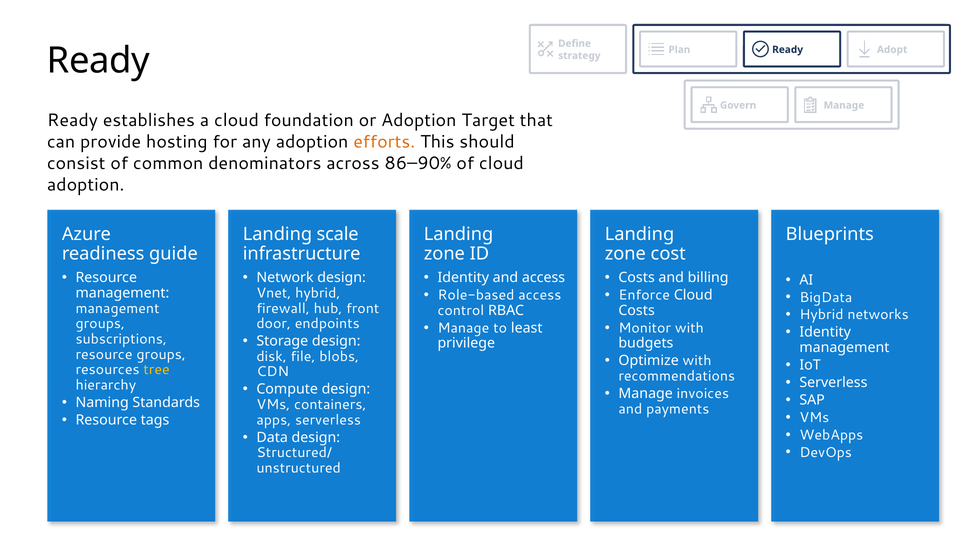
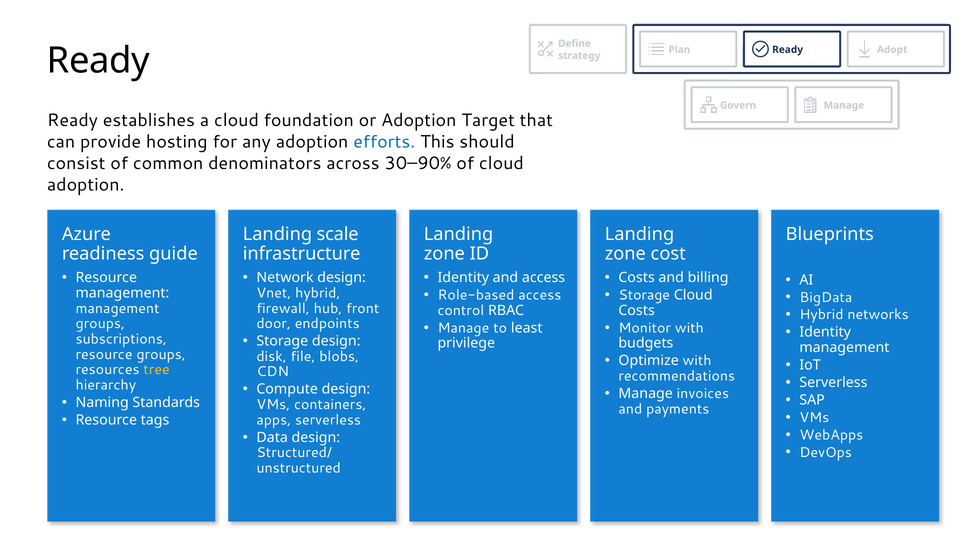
efforts colour: orange -> blue (384, 142)
86–90%: 86–90% -> 30–90% (418, 163)
Enforce: Enforce -> Storage (644, 295)
